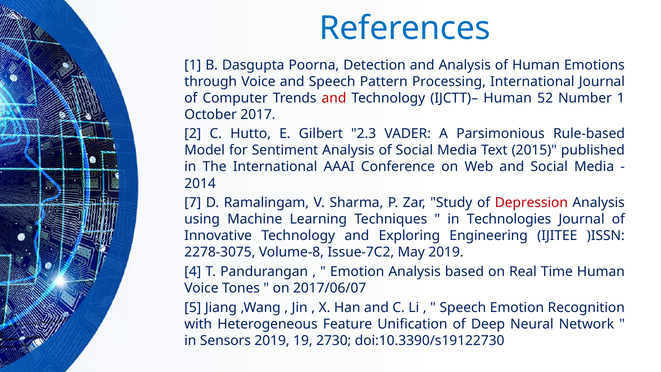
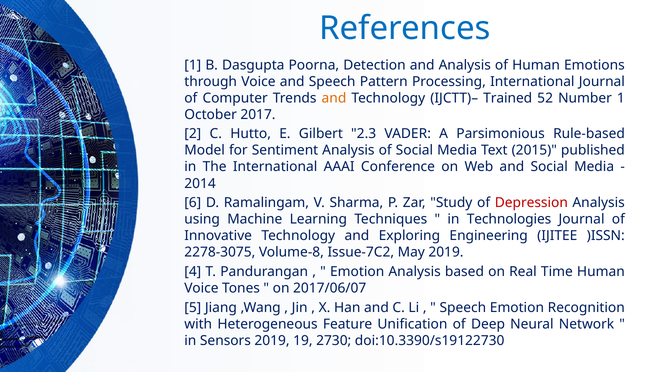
and colour: red -> orange (334, 98)
IJCTT)– Human: Human -> Trained (508, 98)
7: 7 -> 6 (193, 203)
